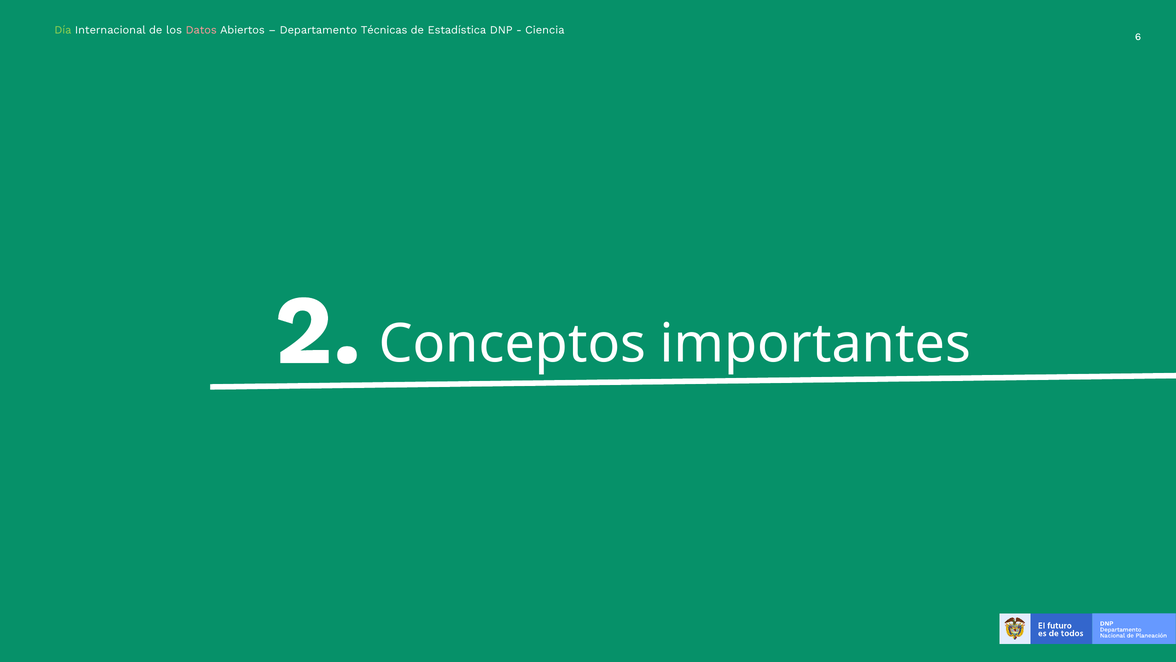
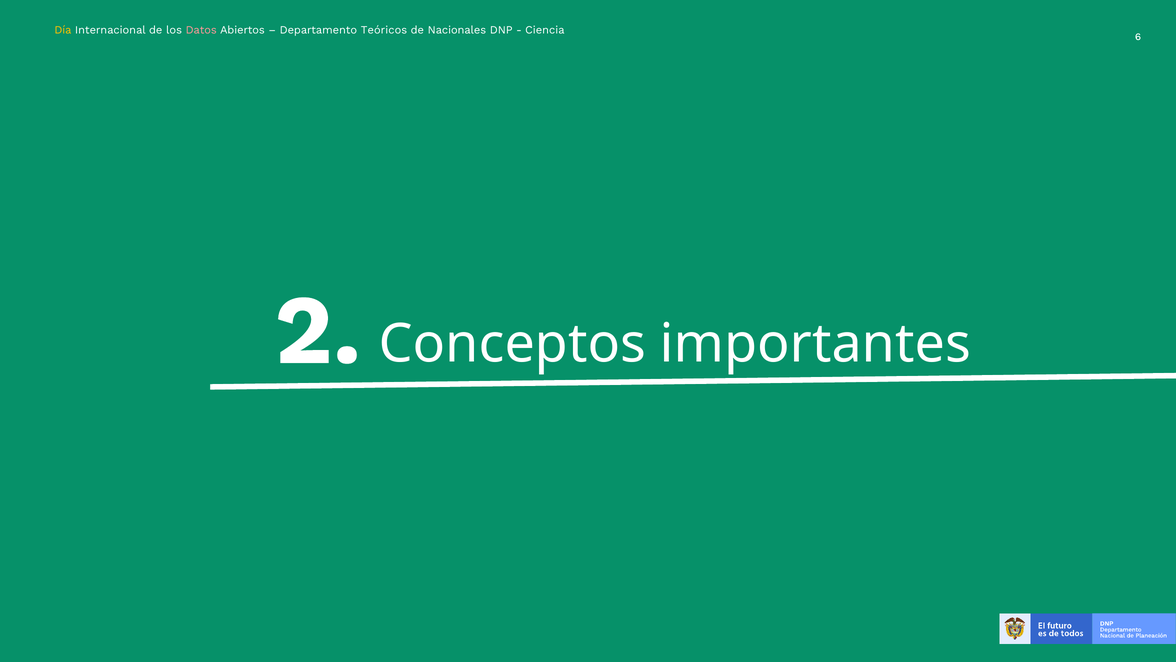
Día colour: light green -> yellow (63, 30)
Técnicas: Técnicas -> Teóricos (384, 30)
Estadística: Estadística -> Nacionales (457, 30)
